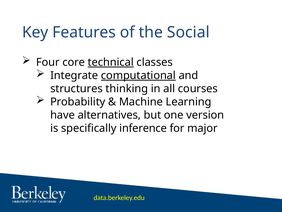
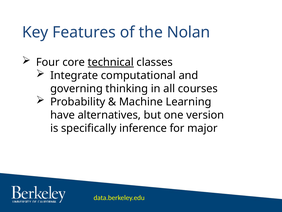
Social: Social -> Nolan (189, 32)
computational underline: present -> none (138, 75)
structures: structures -> governing (76, 88)
